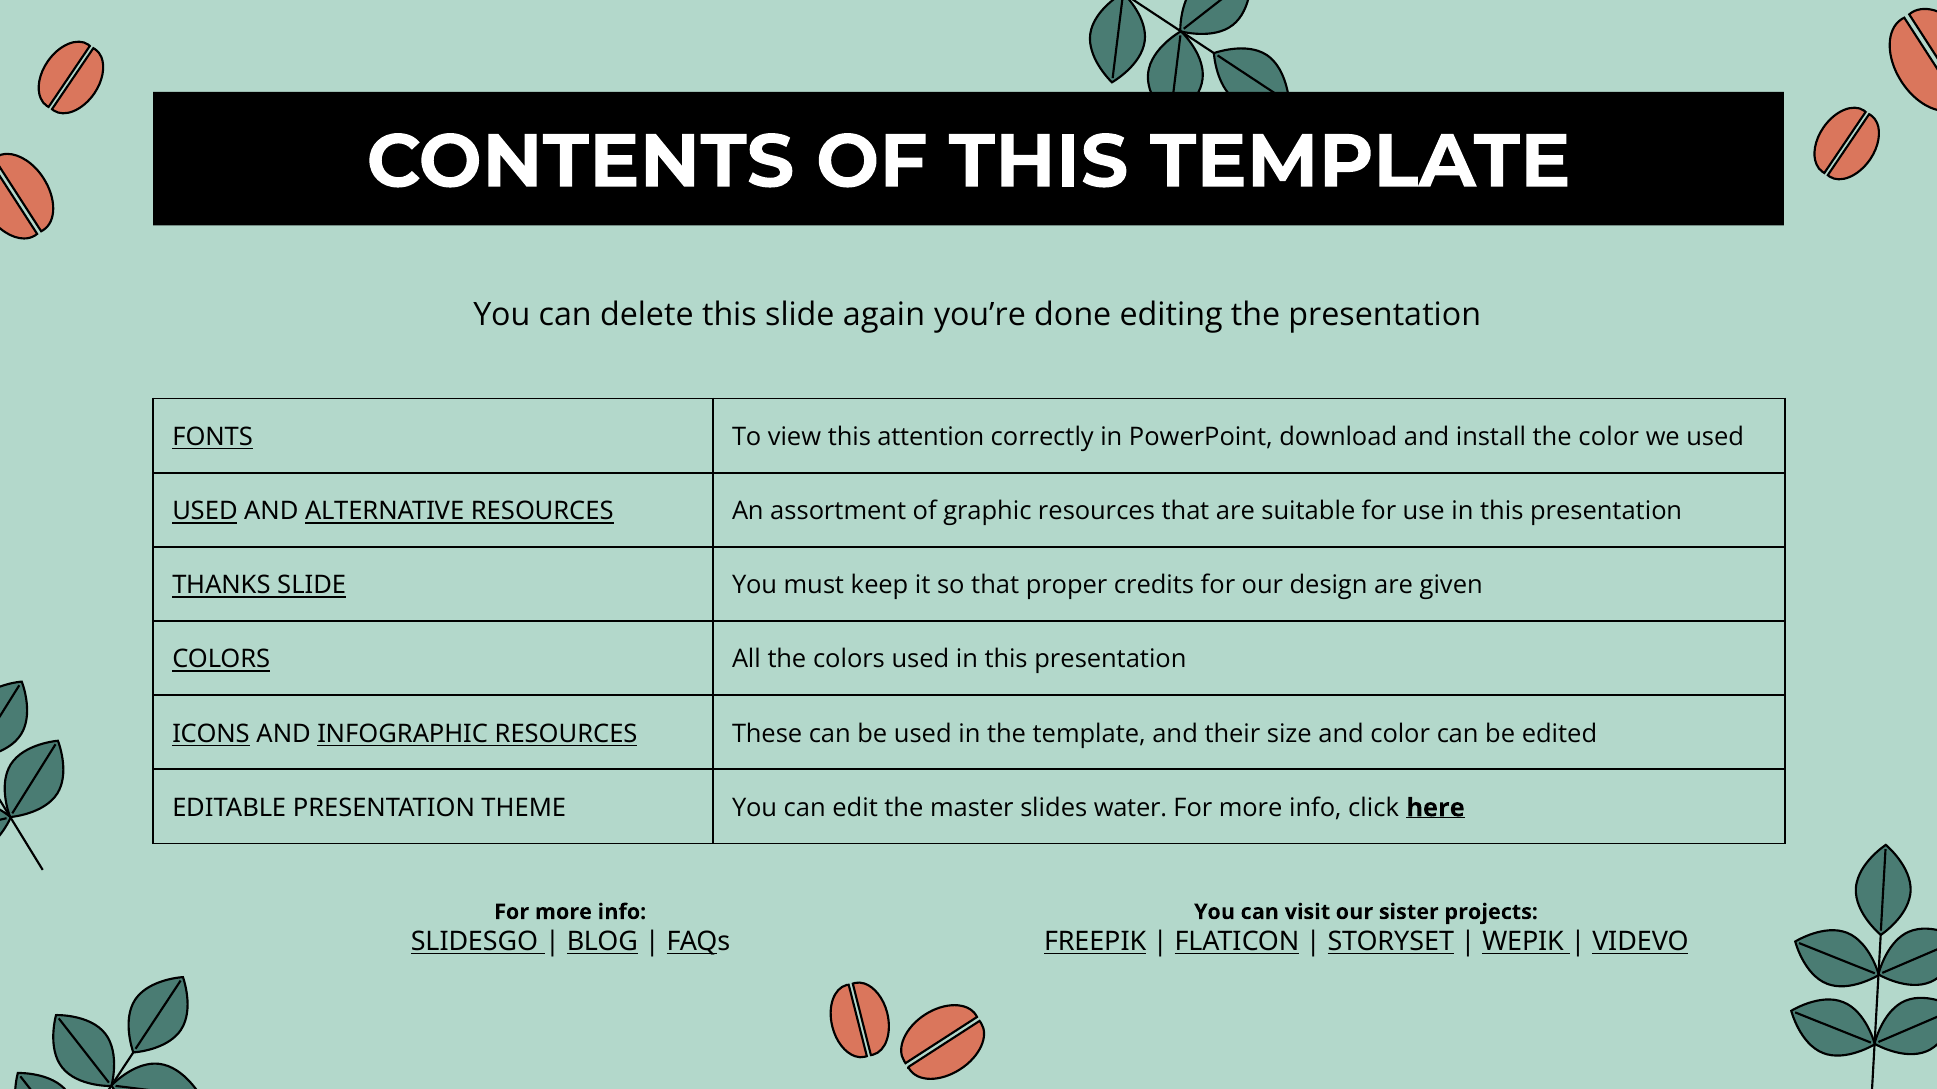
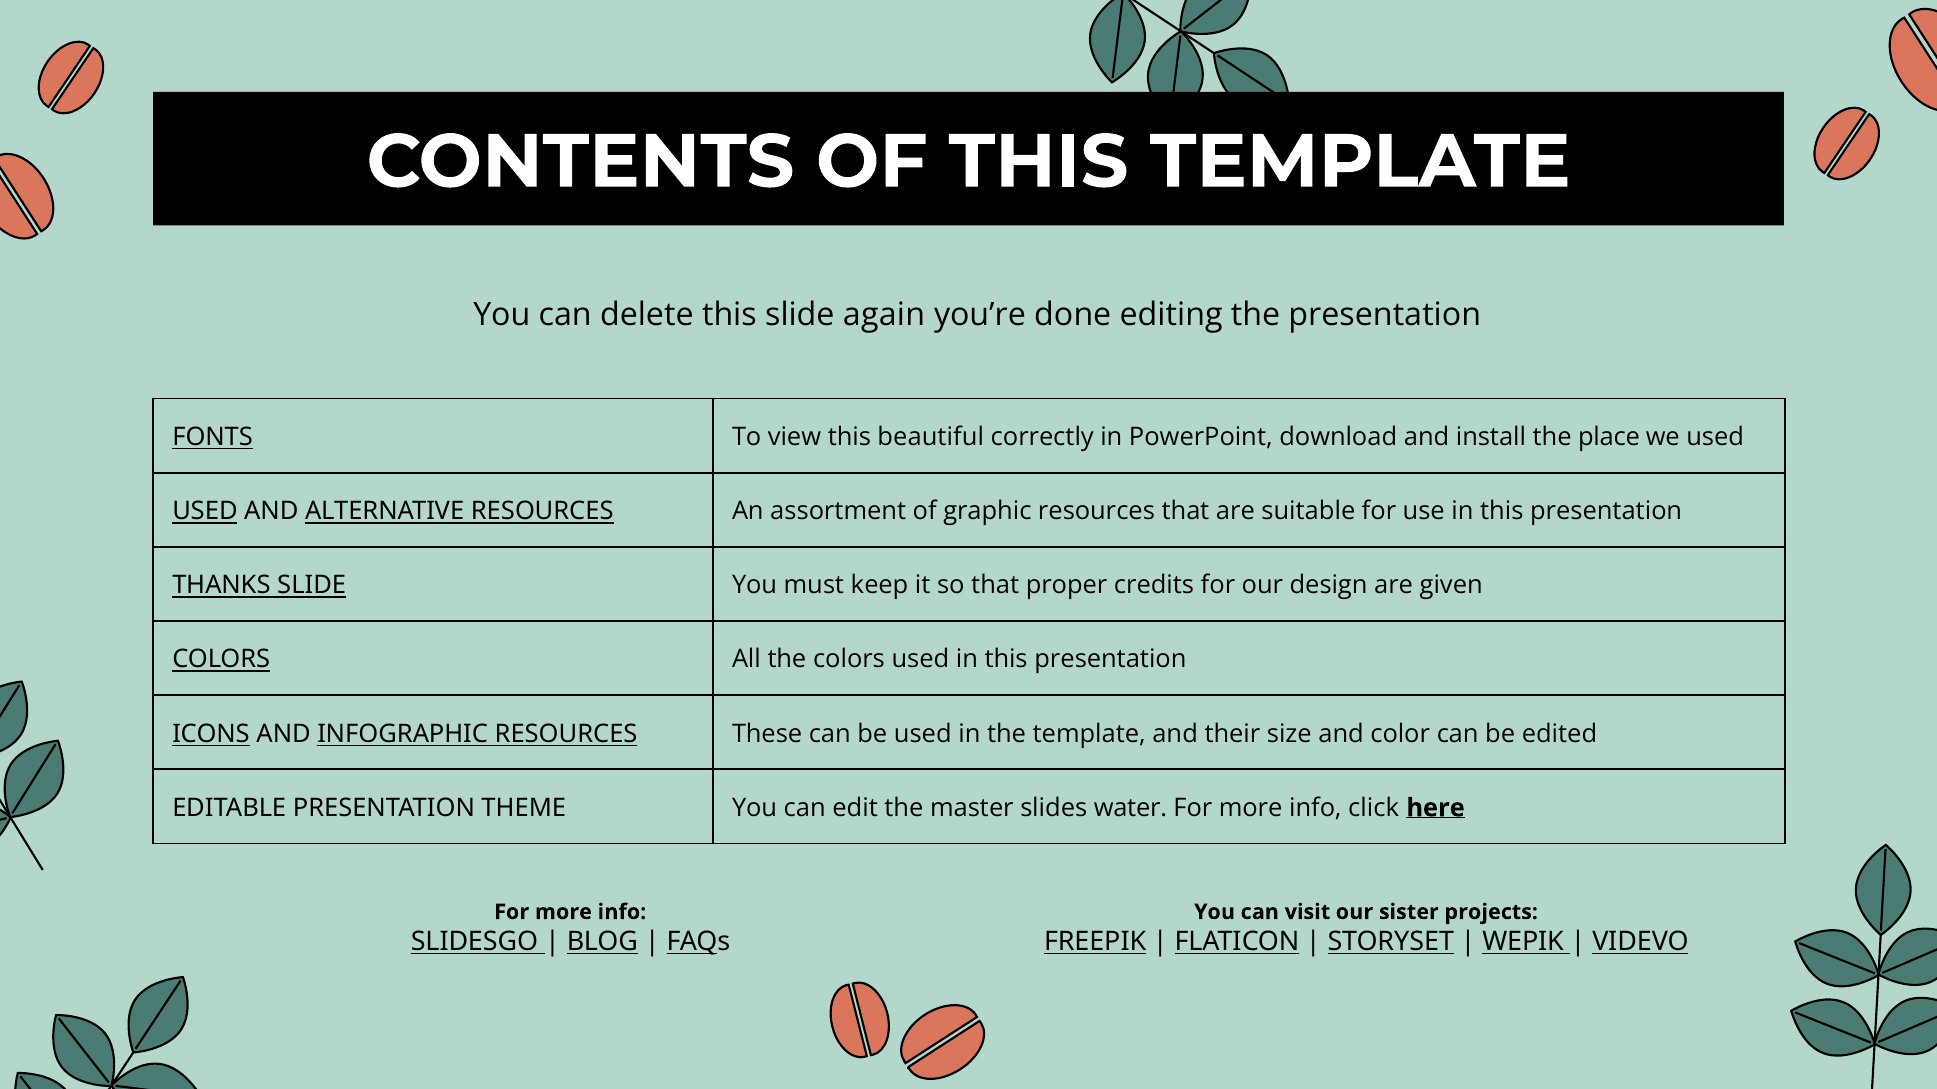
attention: attention -> beautiful (931, 437)
the color: color -> place (1609, 437)
